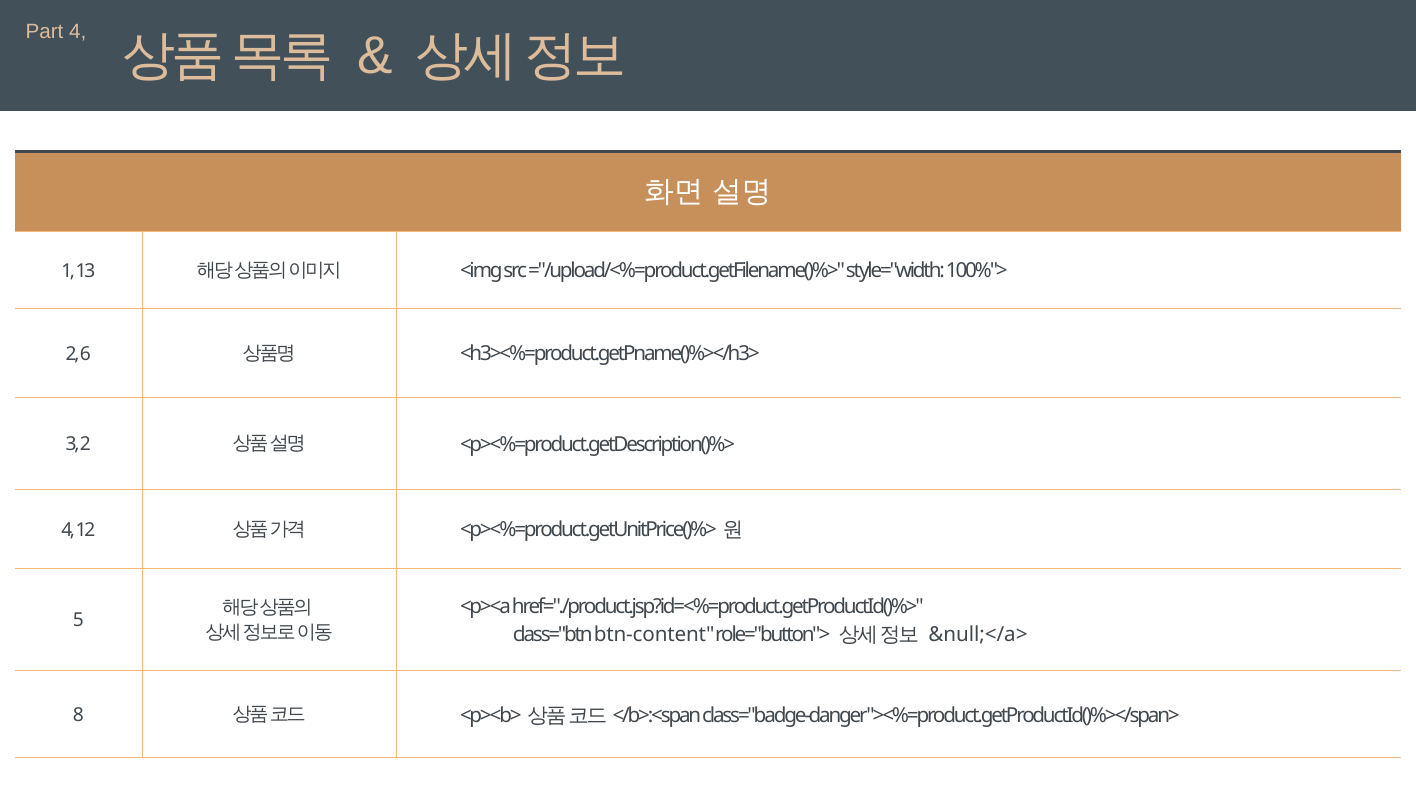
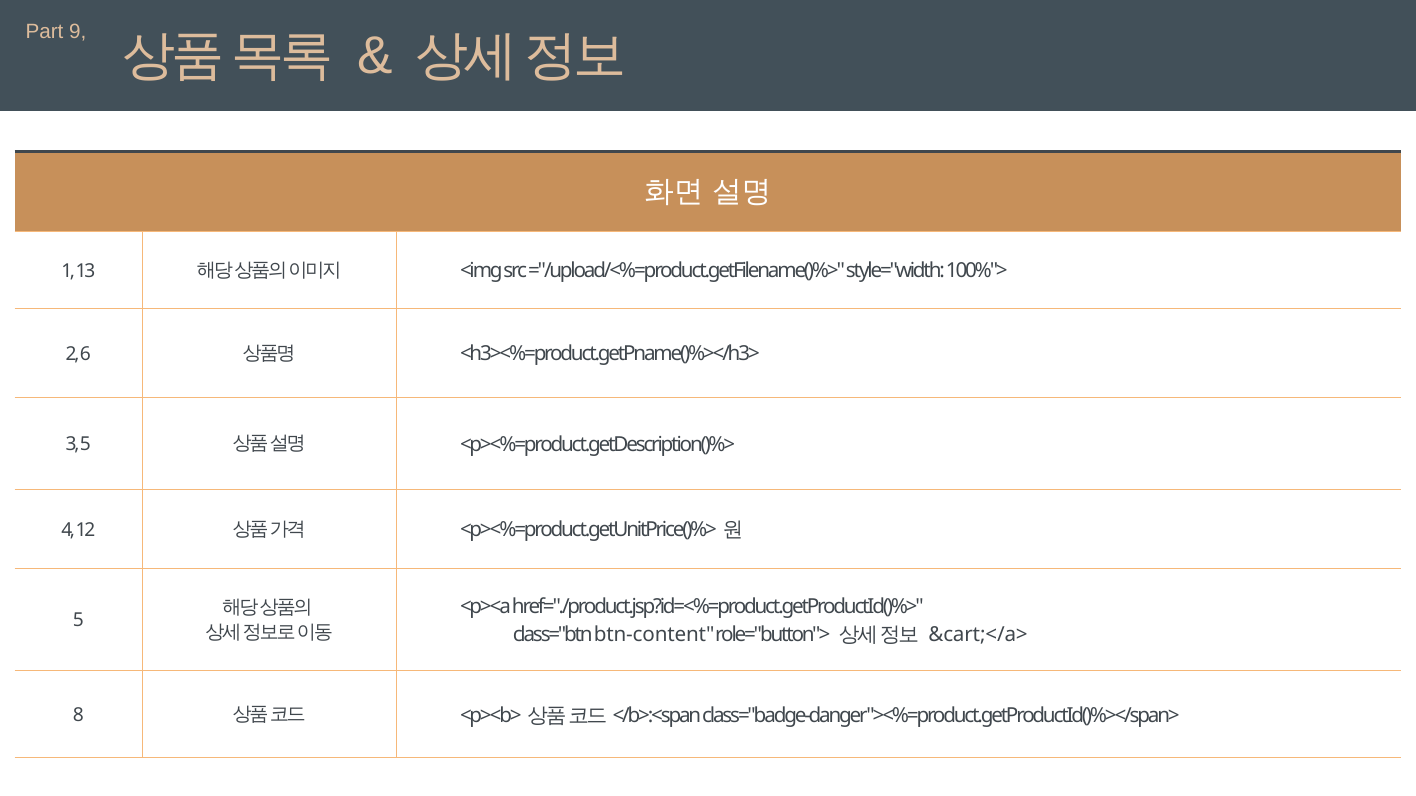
Part 4: 4 -> 9 (78, 32)
3 2: 2 -> 5 (85, 445)
&null;</a>: &null;</a> -> &cart;</a> (978, 635)
